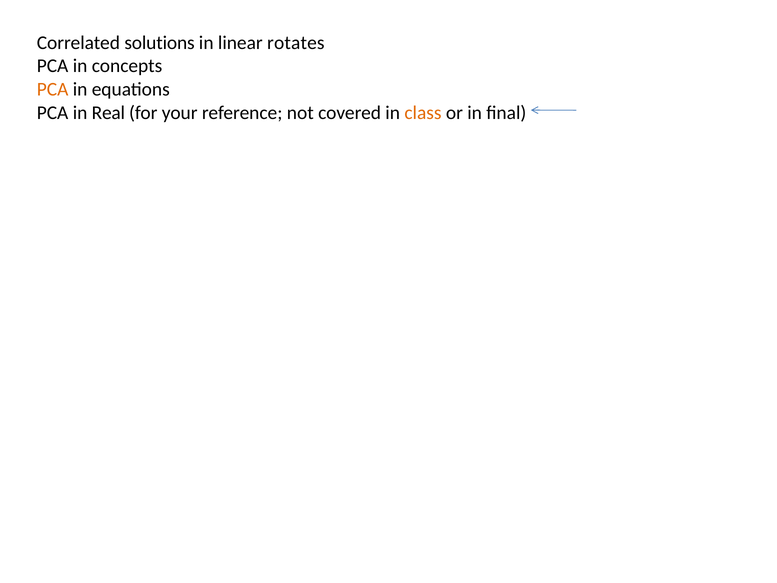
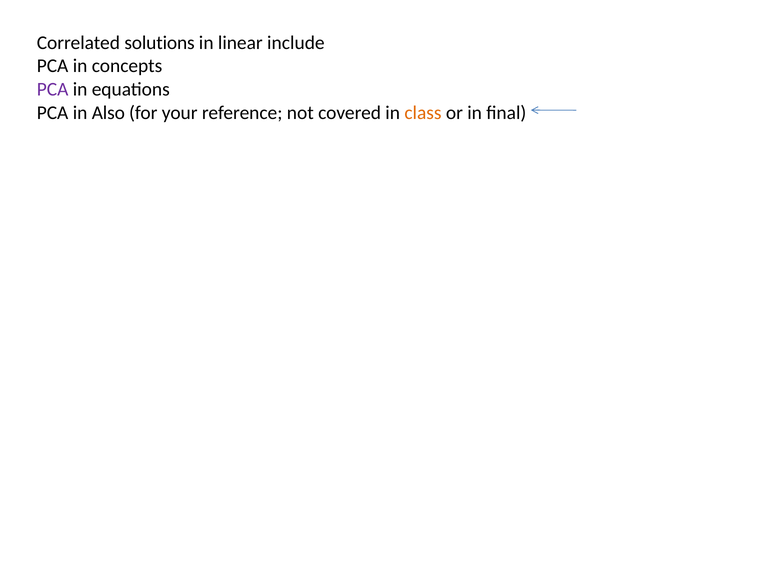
rotates: rotates -> include (296, 43)
PCA colour: orange -> purple (53, 89)
Real: Real -> Also (108, 113)
